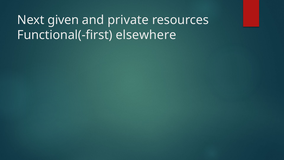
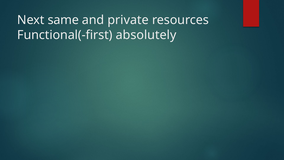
given: given -> same (63, 20)
elsewhere: elsewhere -> absolutely (146, 35)
